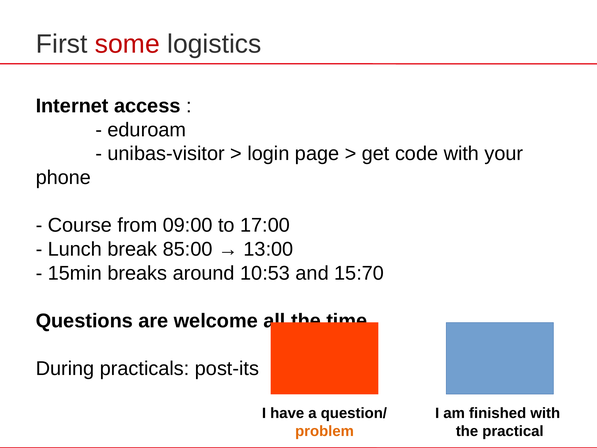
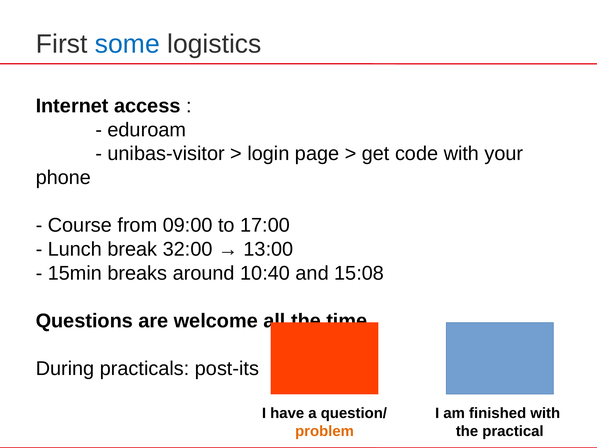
some colour: red -> blue (127, 44)
85:00: 85:00 -> 32:00 (188, 249)
10:53: 10:53 -> 10:40 (265, 273)
15:70: 15:70 -> 15:08 (359, 273)
